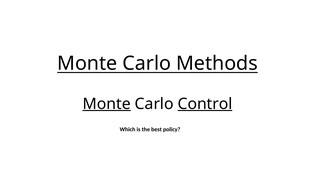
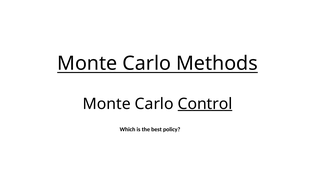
Monte underline: present -> none (107, 104)
